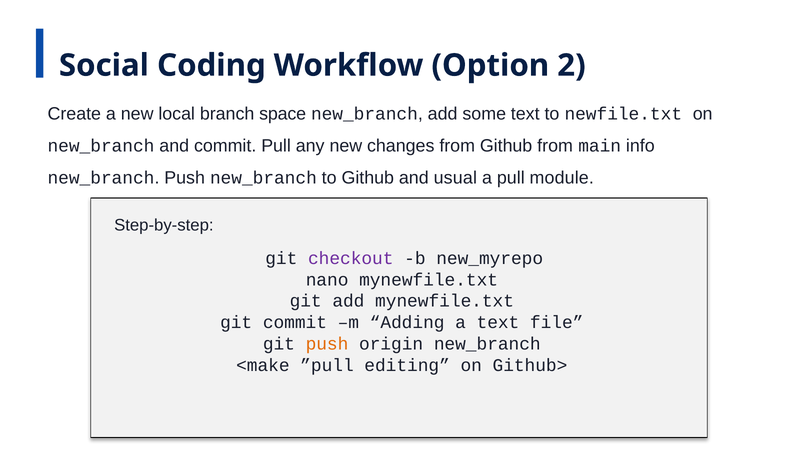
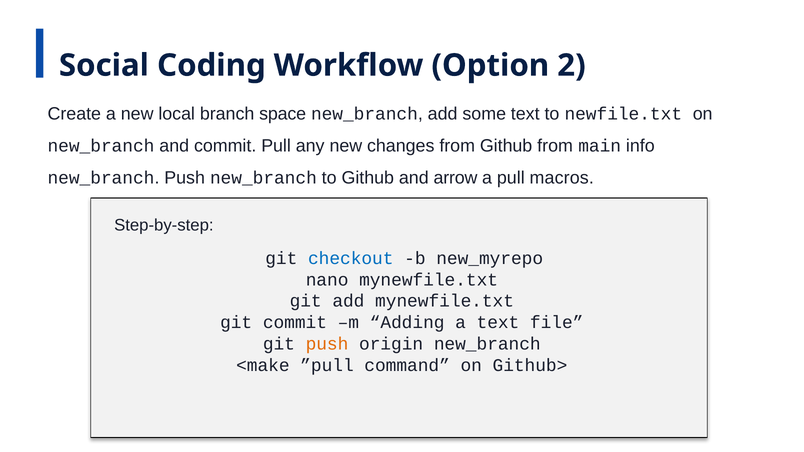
usual: usual -> arrow (455, 178)
module: module -> macros (562, 178)
checkout colour: purple -> blue (351, 258)
editing: editing -> command (407, 366)
